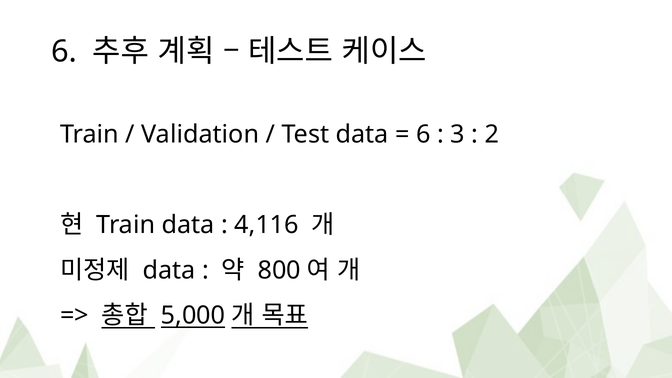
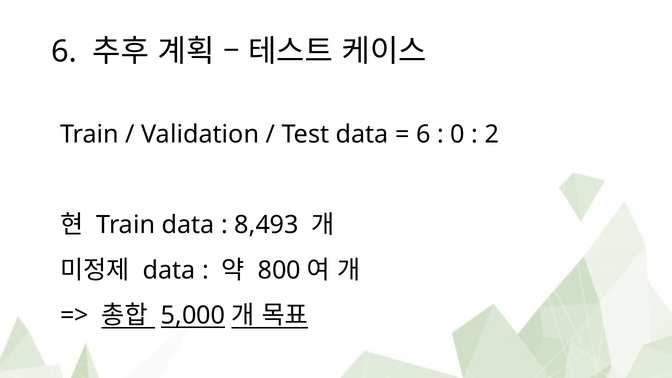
3: 3 -> 0 (458, 134)
4,116: 4,116 -> 8,493 (267, 225)
